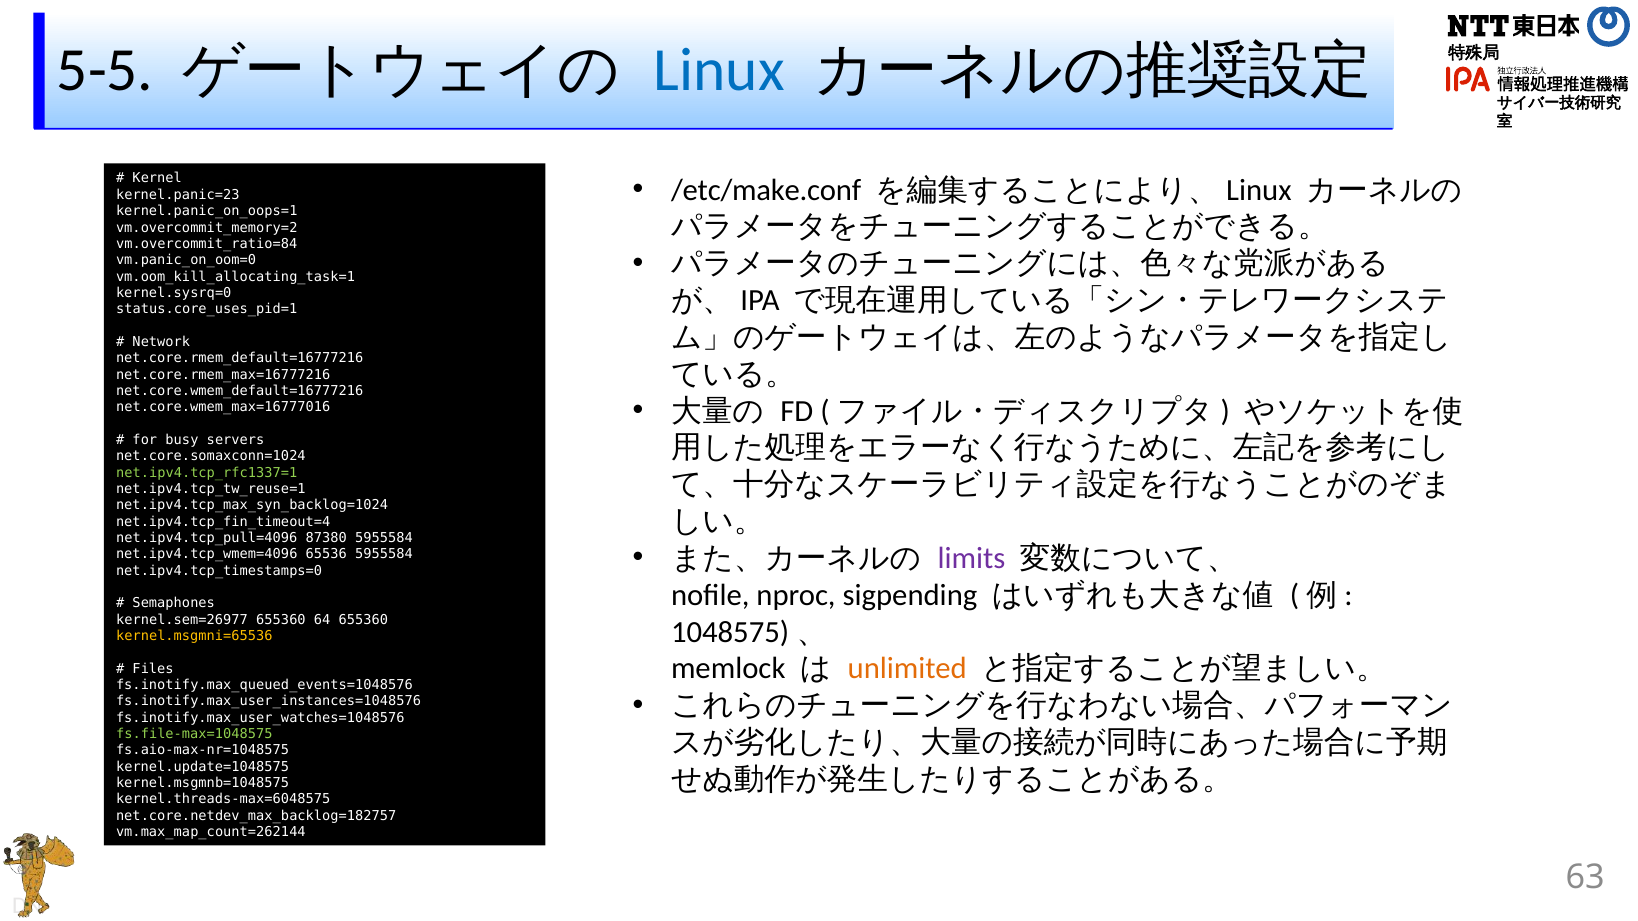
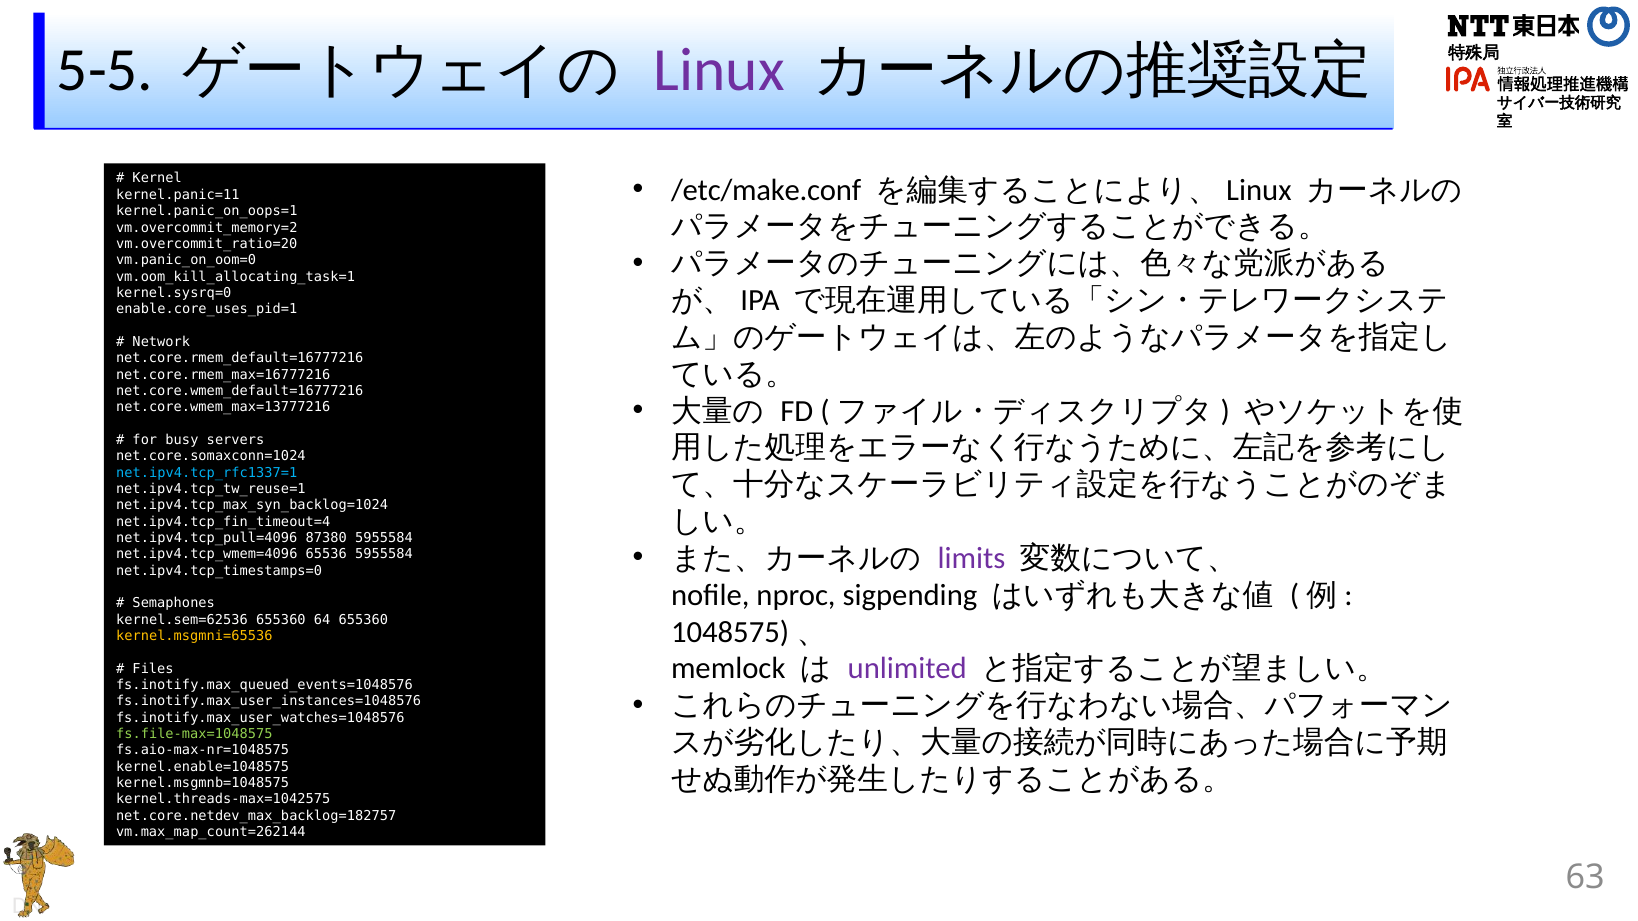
Linux colour: blue -> purple (719, 70)
kernel.panic=23: kernel.panic=23 -> kernel.panic=11 (178, 195)
vm.overcommit_ratio=84: vm.overcommit_ratio=84 -> vm.overcommit_ratio=20 (207, 244)
status.core_uses_pid=1: status.core_uses_pid=1 -> enable.core_uses_pid=1 (207, 309)
net.core.wmem_max=16777016: net.core.wmem_max=16777016 -> net.core.wmem_max=13777216 (223, 407)
net.ipv4.tcp_rfc1337=1 colour: light green -> light blue (207, 473)
kernel.sem=26977: kernel.sem=26977 -> kernel.sem=62536 (182, 620)
unlimited colour: orange -> purple (907, 669)
kernel.update=1048575: kernel.update=1048575 -> kernel.enable=1048575 (203, 767)
kernel.threads-max=6048575: kernel.threads-max=6048575 -> kernel.threads-max=1042575 (223, 800)
